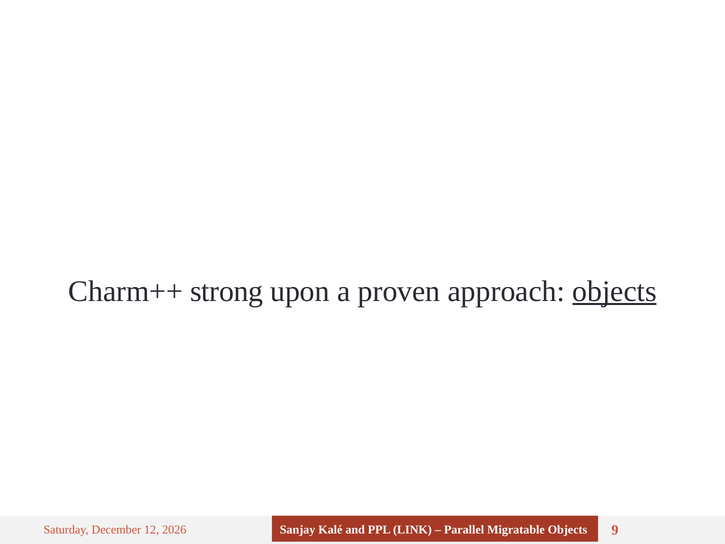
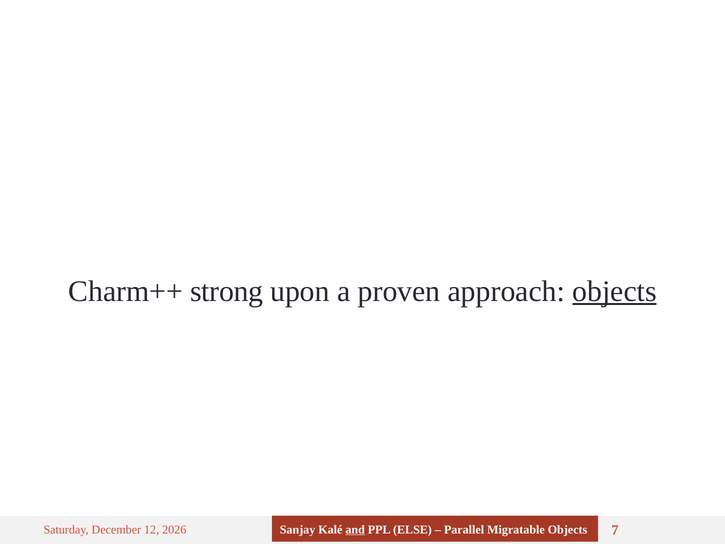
and underline: none -> present (355, 529)
LINK: LINK -> ELSE (412, 529)
9: 9 -> 7 (615, 530)
